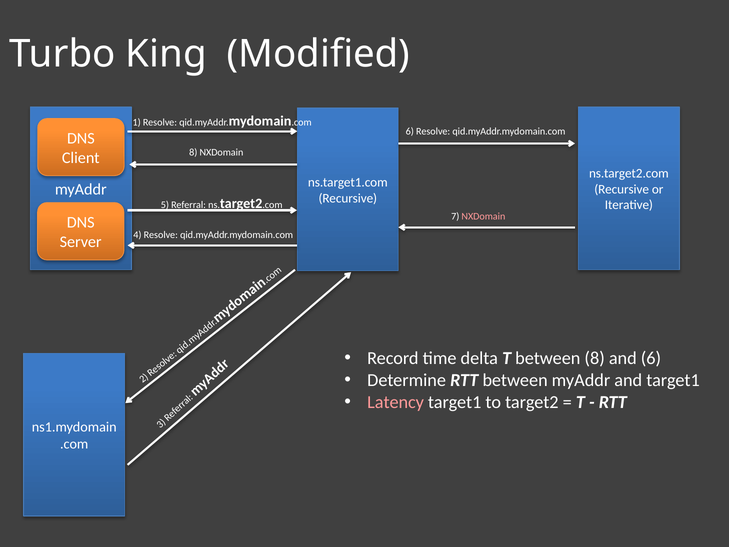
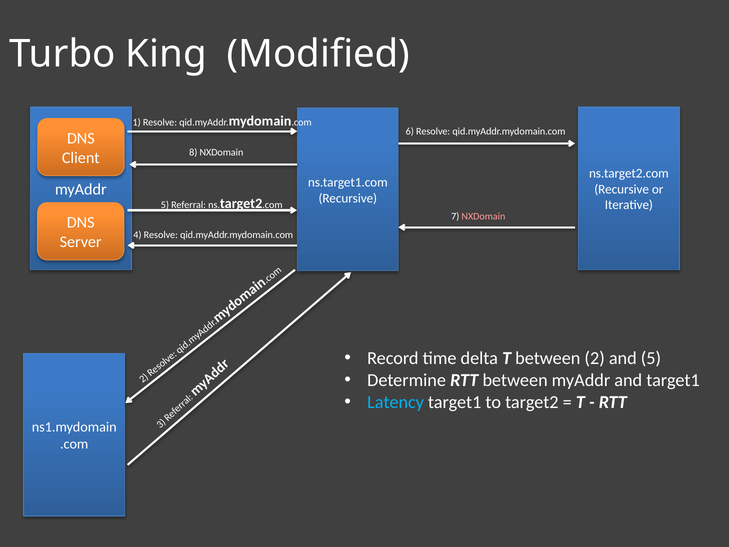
between 8: 8 -> 2 (595, 358)
and 6: 6 -> 5 (651, 358)
Latency colour: pink -> light blue (396, 402)
